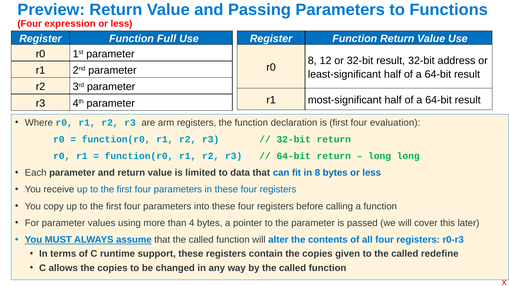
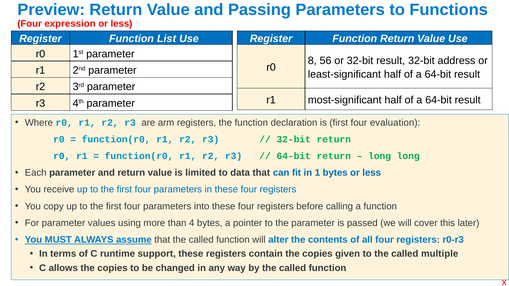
Full: Full -> List (167, 39)
12: 12 -> 56 (326, 61)
in 8: 8 -> 1 (317, 173)
redefine: redefine -> multiple (440, 254)
